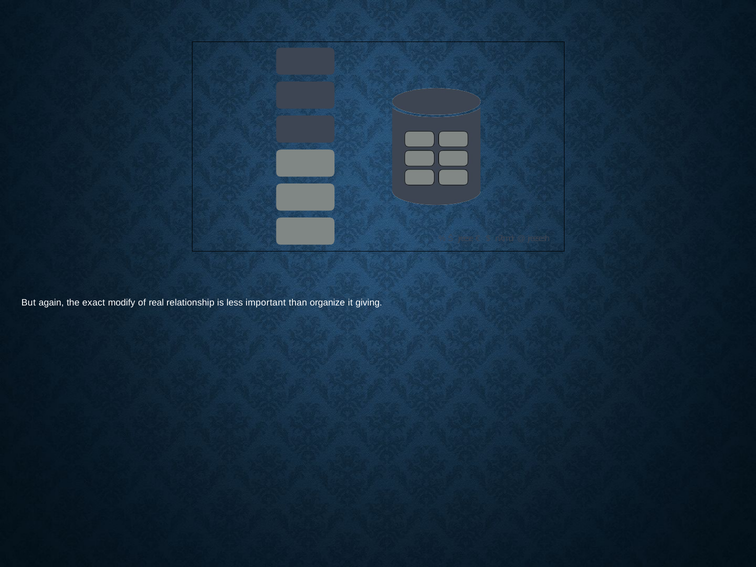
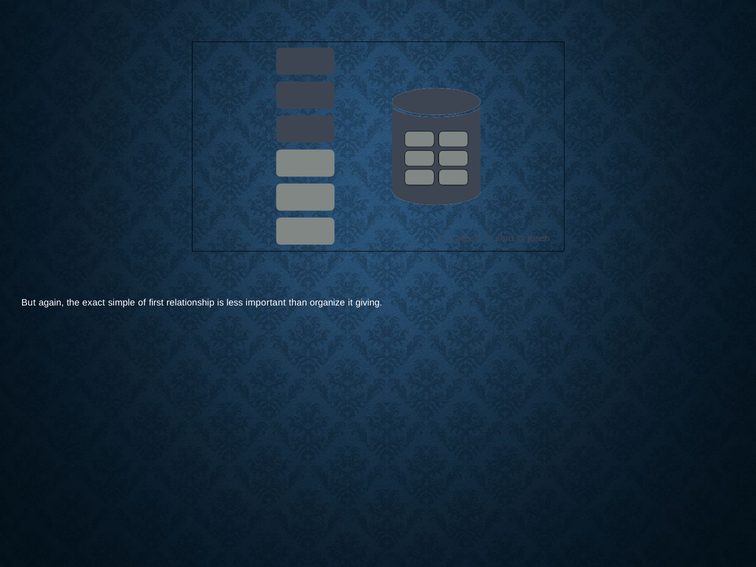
modify: modify -> simple (122, 303)
real: real -> first (156, 303)
